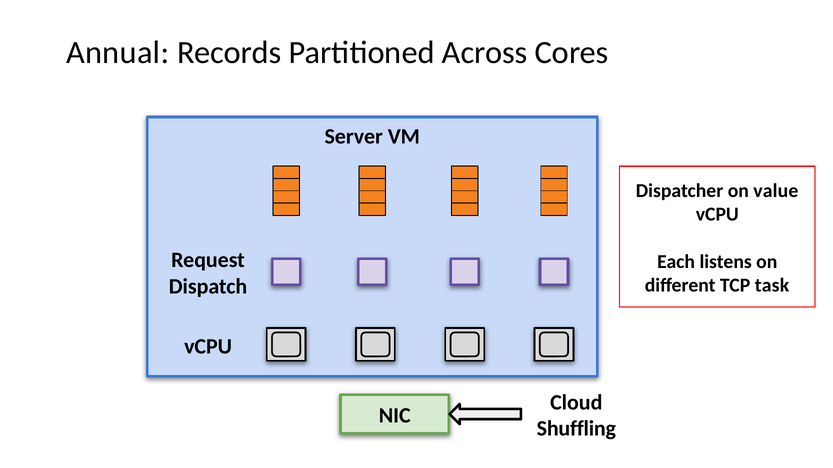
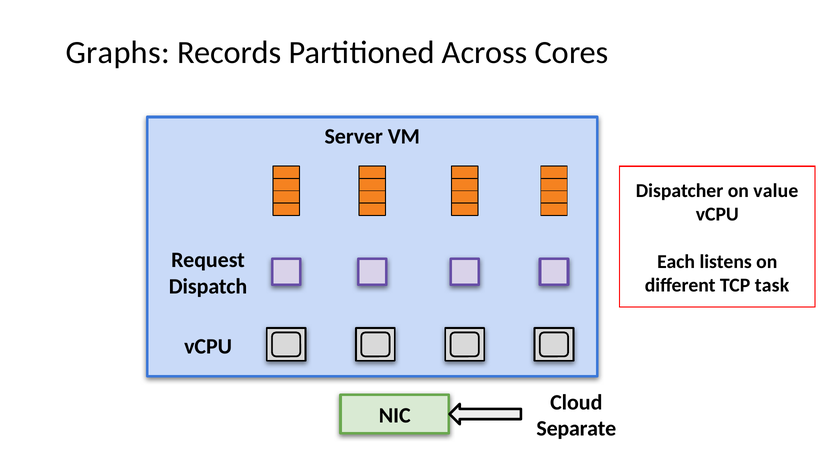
Annual: Annual -> Graphs (118, 52)
Shuffling: Shuffling -> Separate (576, 429)
